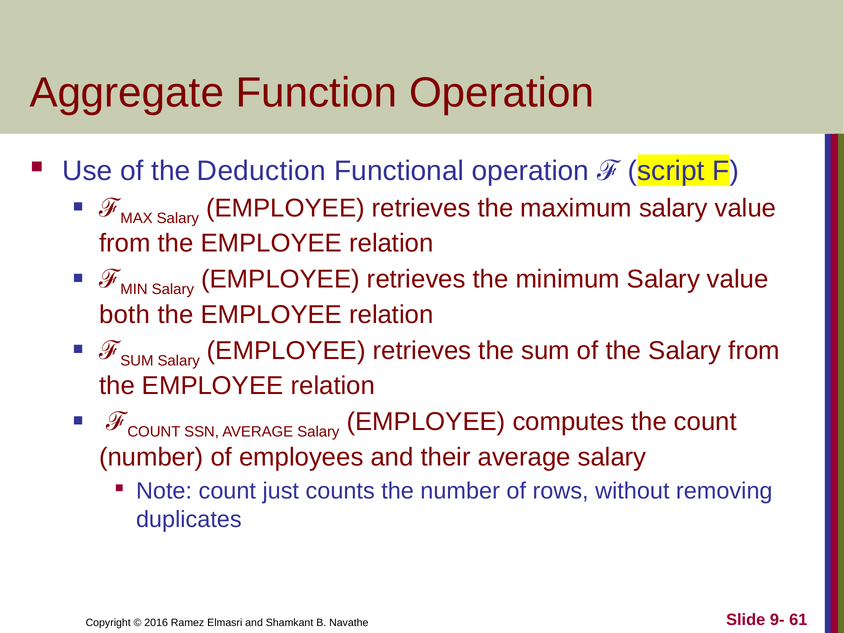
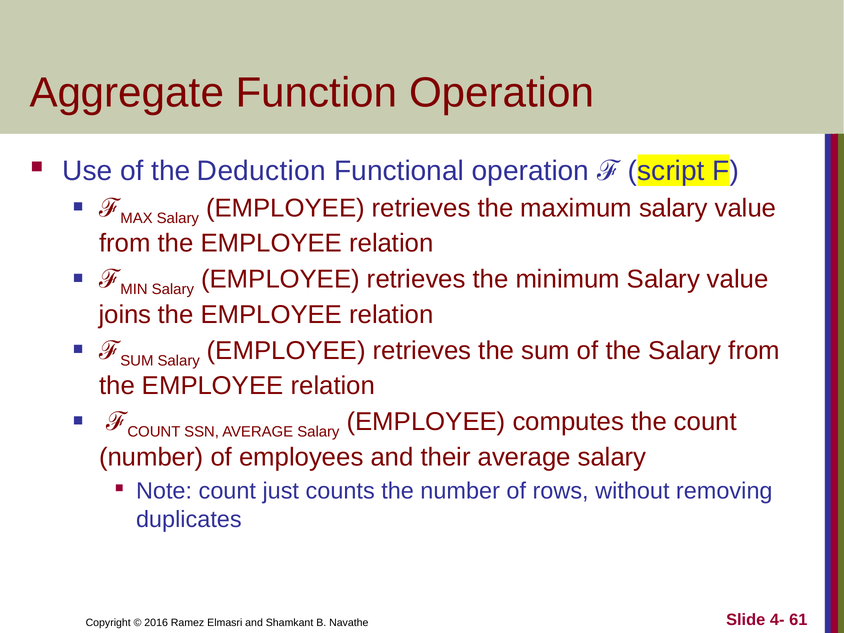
both: both -> joins (125, 315)
9-: 9- -> 4- (777, 620)
